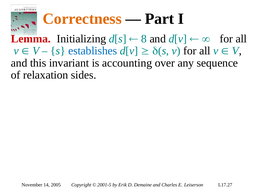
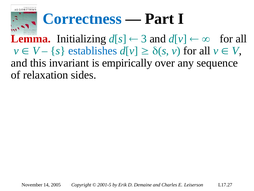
Correctness colour: orange -> blue (82, 19)
8: 8 -> 3 (144, 39)
accounting: accounting -> empirically (127, 63)
